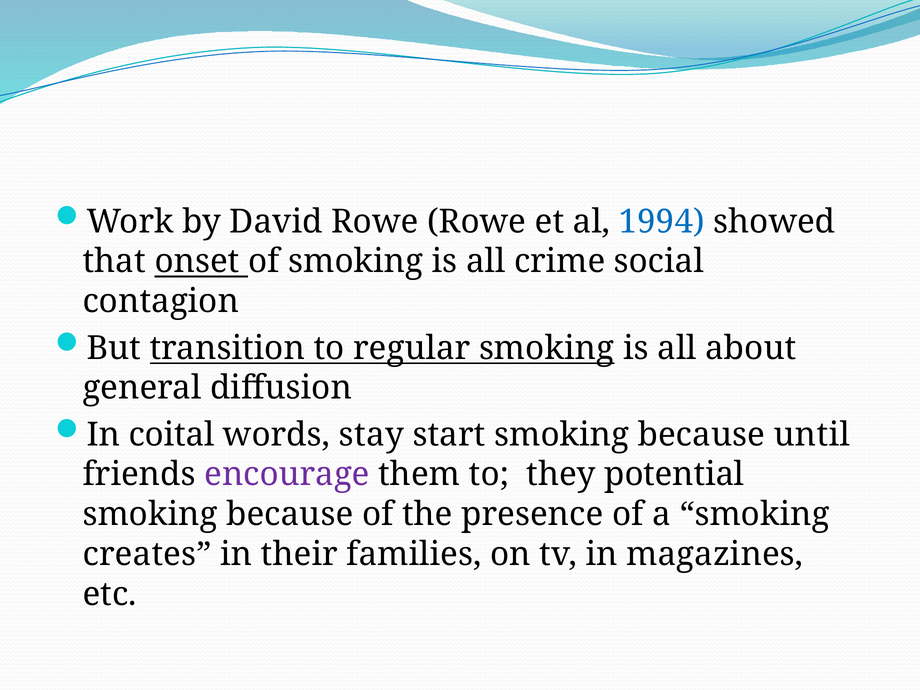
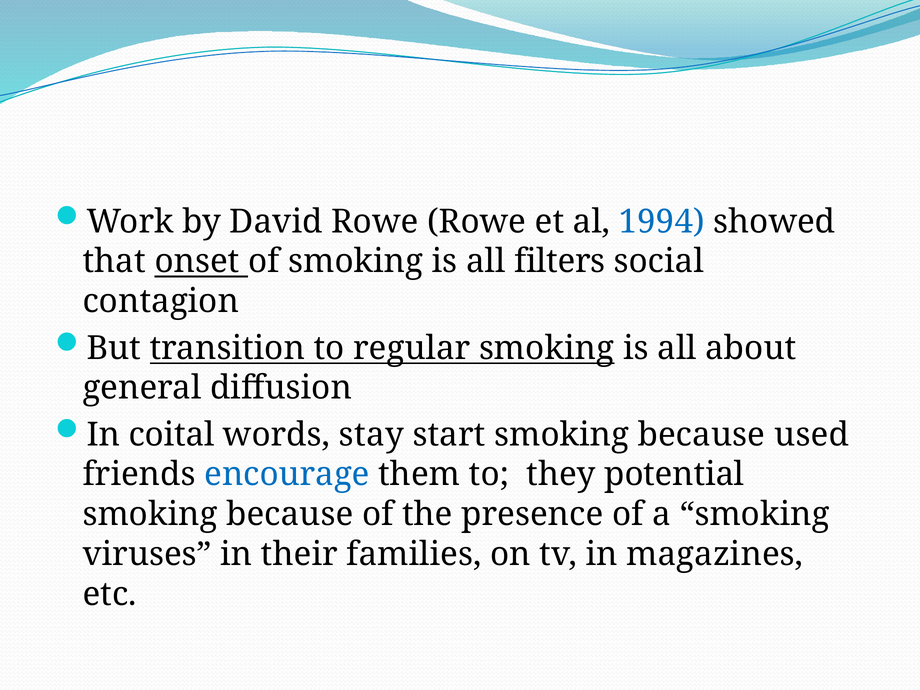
crime: crime -> filters (560, 262)
until: until -> used (812, 435)
encourage colour: purple -> blue (287, 475)
creates: creates -> viruses (147, 554)
